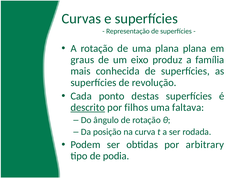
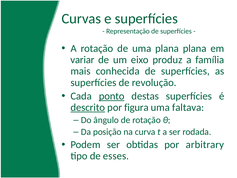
graus: graus -> variar (82, 60)
ponto underline: none -> present (112, 96)
filhos: filhos -> figura (136, 107)
podia: podia -> esses (116, 156)
